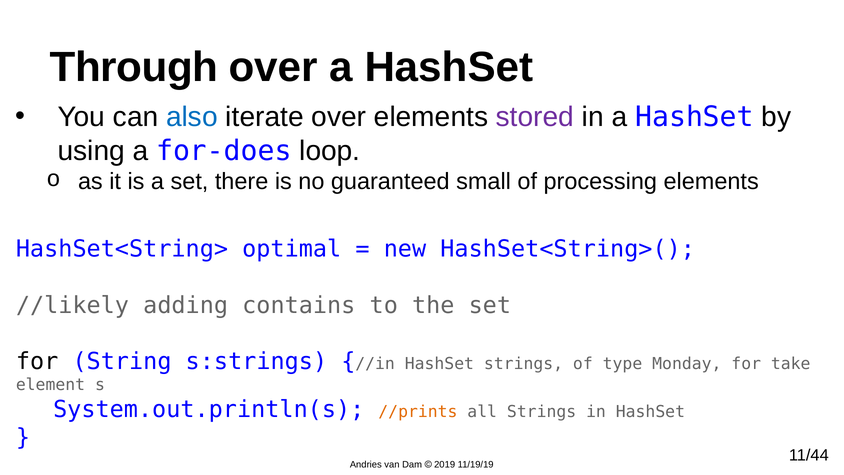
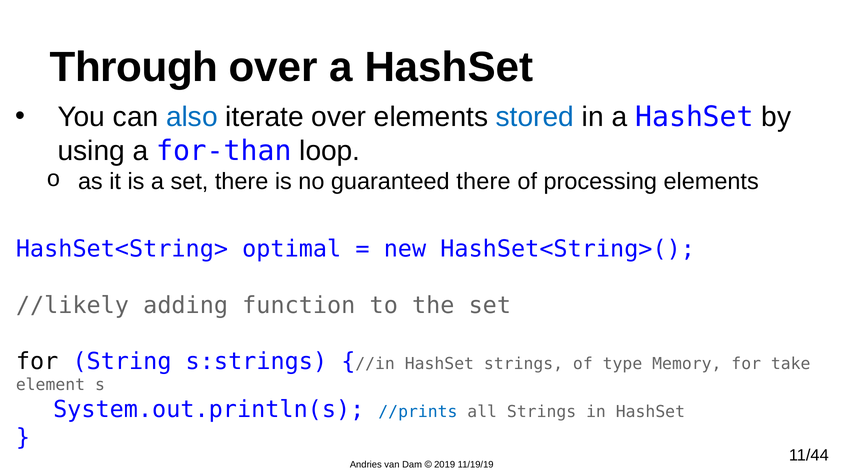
stored colour: purple -> blue (535, 117)
for-does: for-does -> for-than (224, 151)
guaranteed small: small -> there (483, 181)
contains: contains -> function (299, 305)
Monday: Monday -> Memory (687, 364)
//prints colour: orange -> blue (418, 412)
